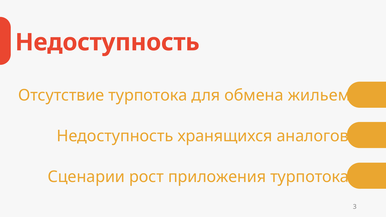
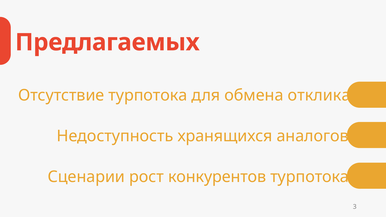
Недоступность: Недоступность -> Предлагаемых (107, 42)
жильем: жильем -> отклика (319, 95)
приложения: приложения -> конкурентов (217, 177)
